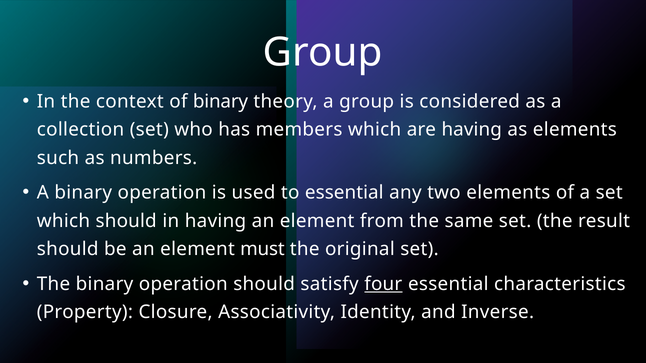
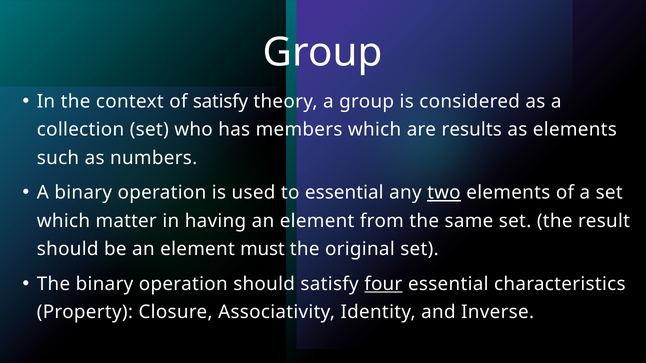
of binary: binary -> satisfy (221, 102)
are having: having -> results (472, 130)
two underline: none -> present (444, 193)
which should: should -> matter (126, 221)
